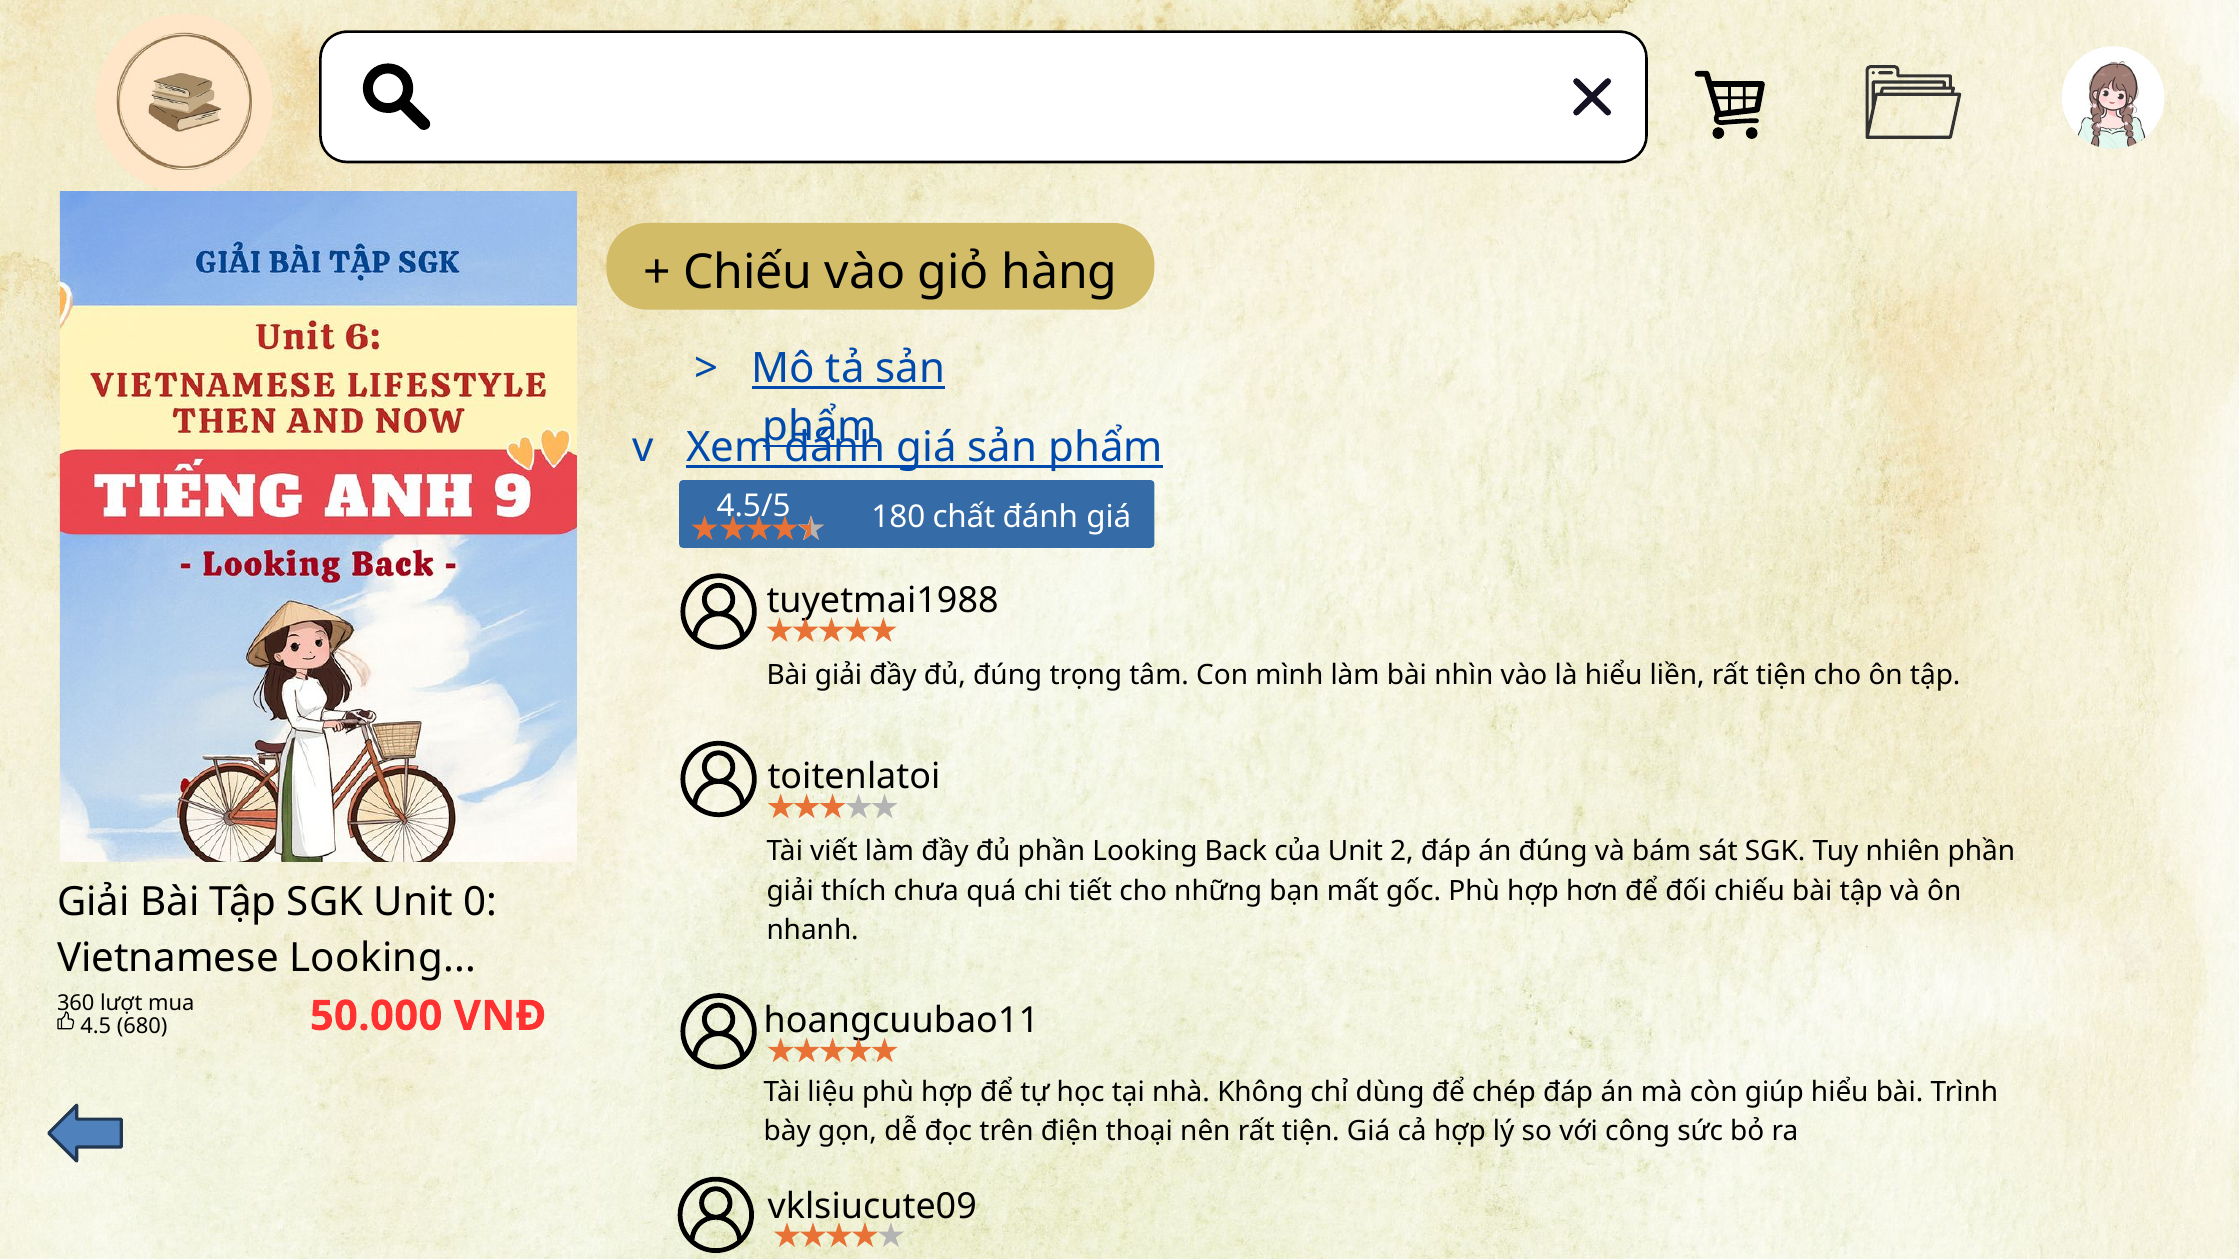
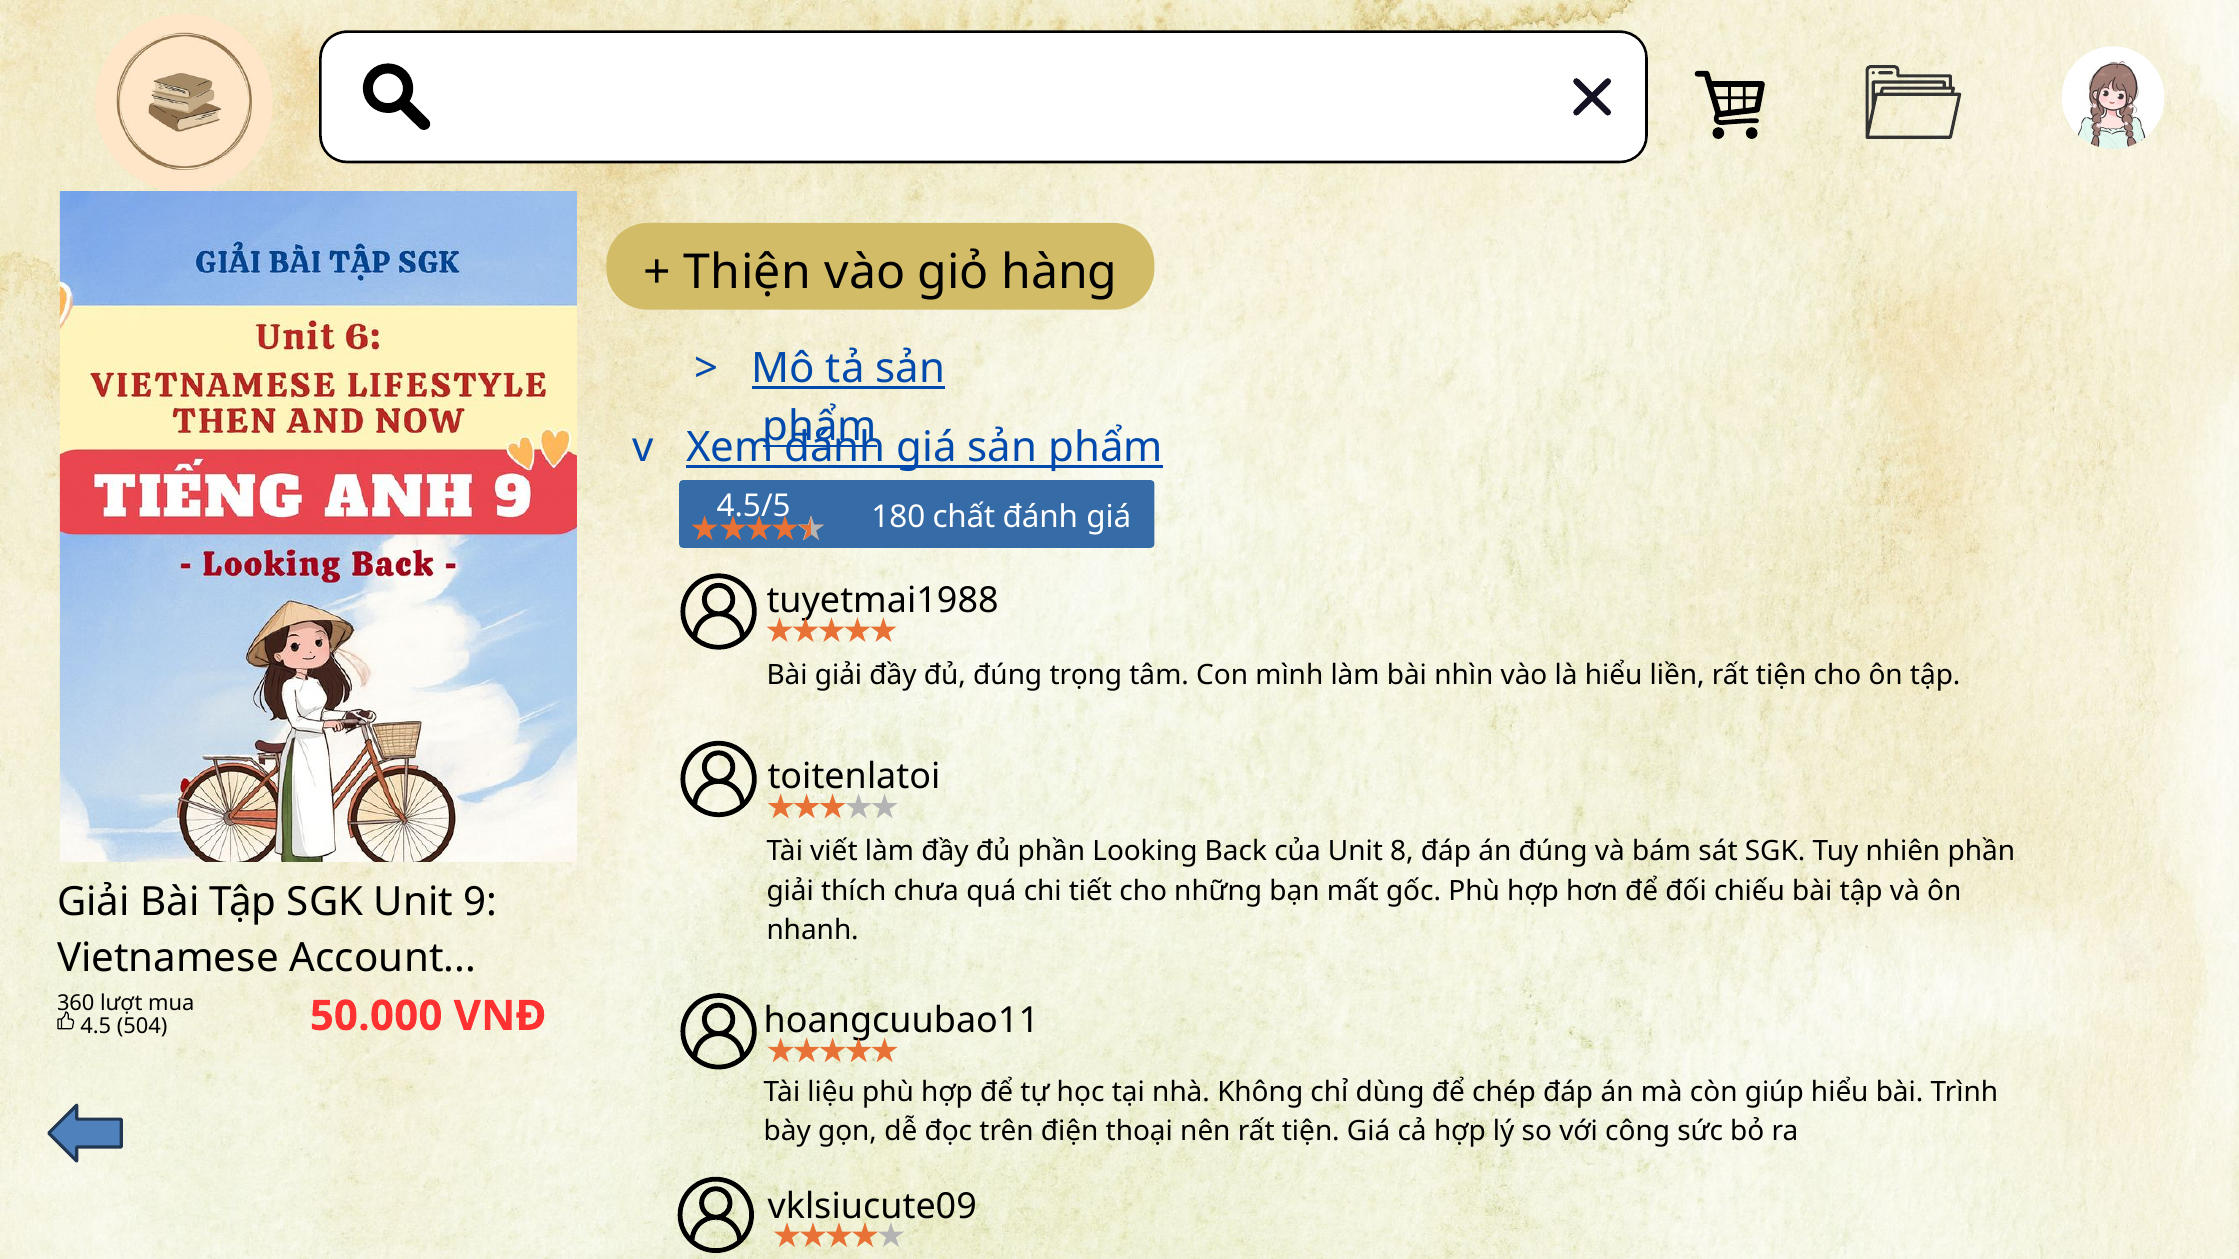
Chiếu: Chiếu -> Thiện (747, 273)
2: 2 -> 8 (1402, 852)
0: 0 -> 9 (480, 902)
Vietnamese Looking: Looking -> Account (383, 959)
680: 680 -> 504 (142, 1027)
